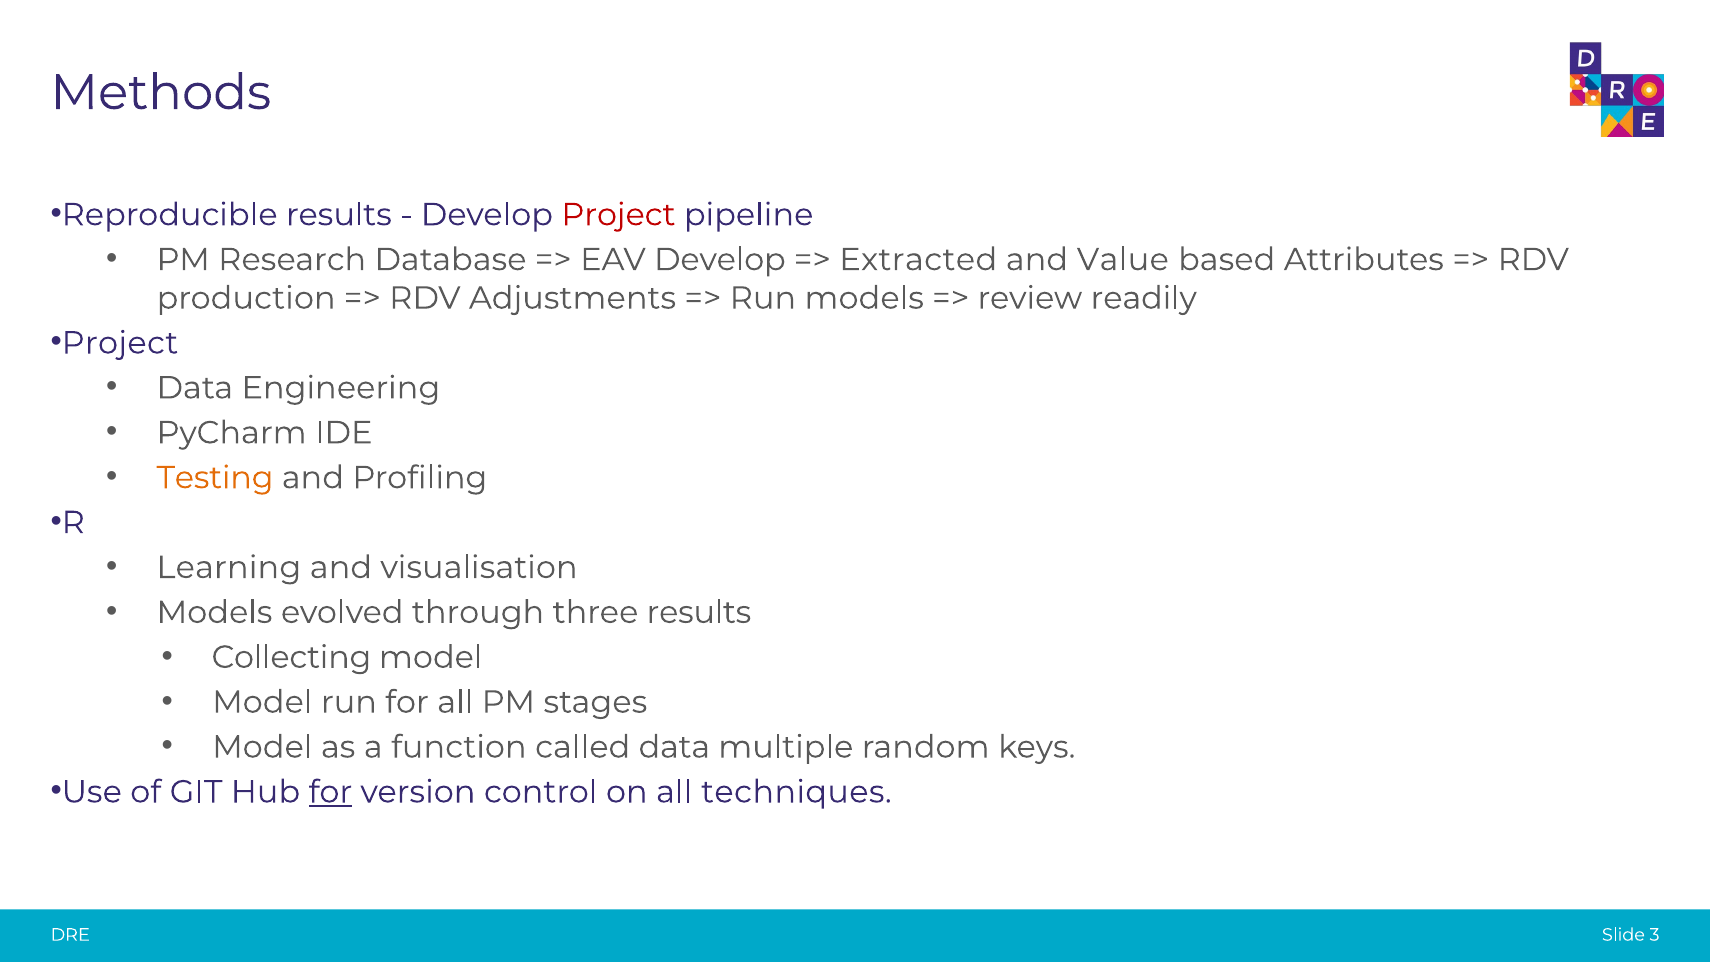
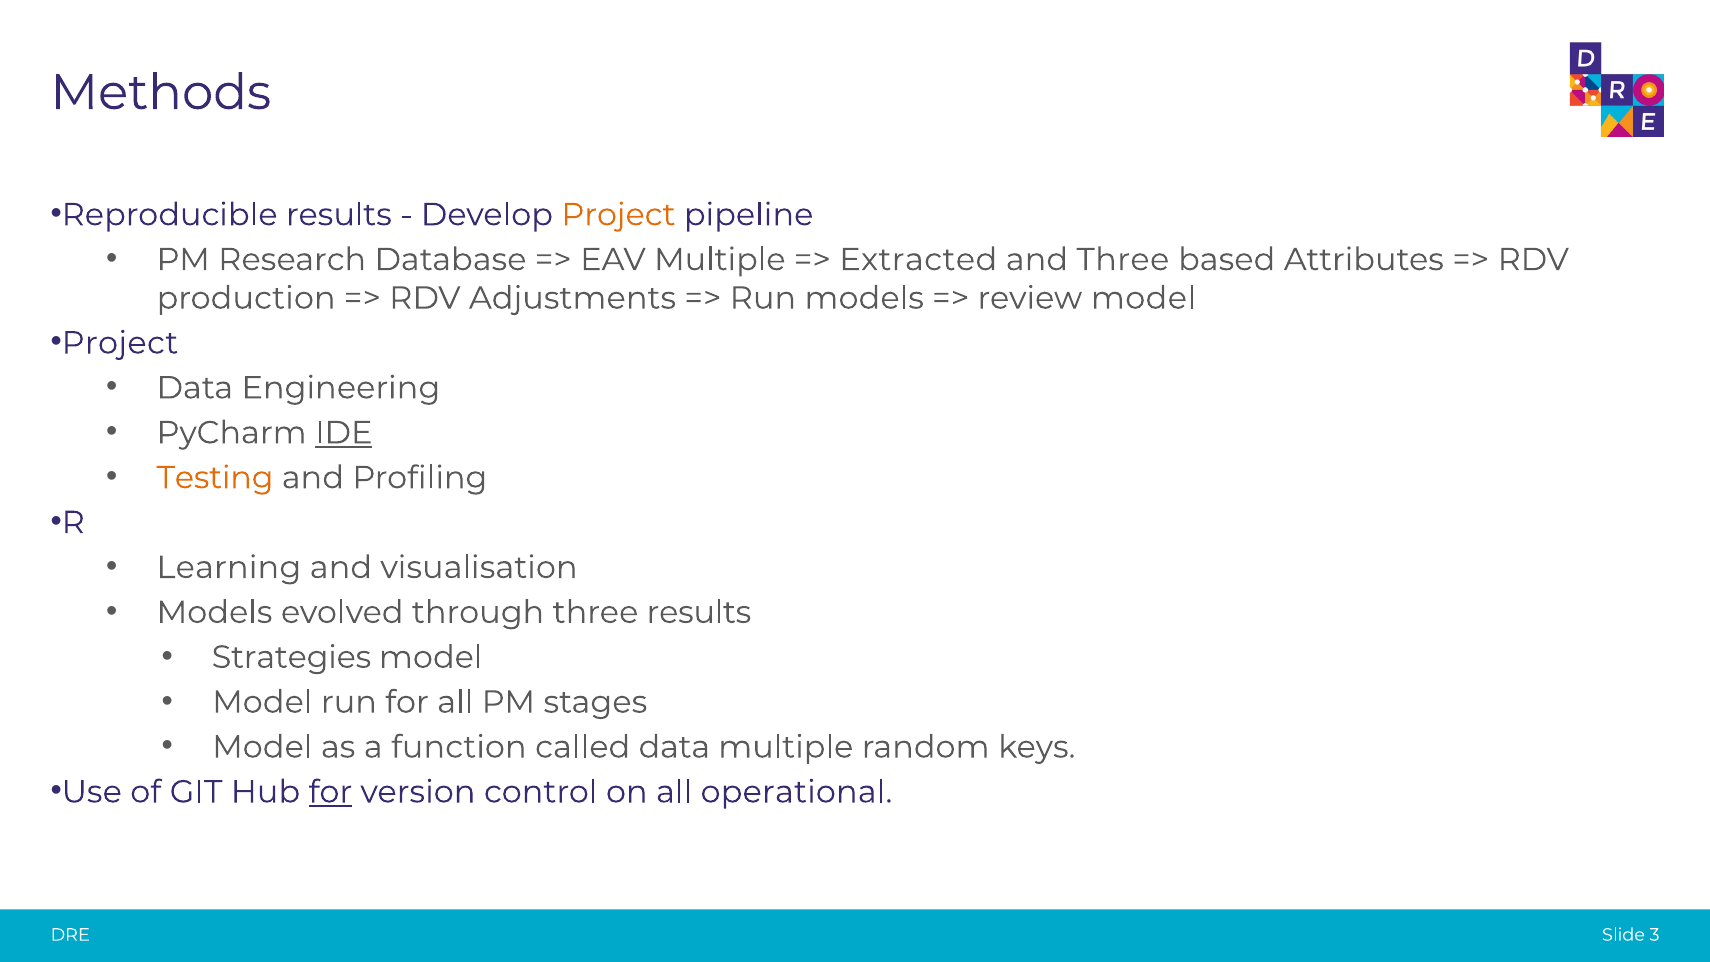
Project colour: red -> orange (618, 215)
EAV Develop: Develop -> Multiple (720, 260)
and Value: Value -> Three (1123, 260)
review readily: readily -> model (1143, 298)
IDE underline: none -> present (344, 433)
Collecting: Collecting -> Strategies (291, 657)
techniques: techniques -> operational (796, 792)
